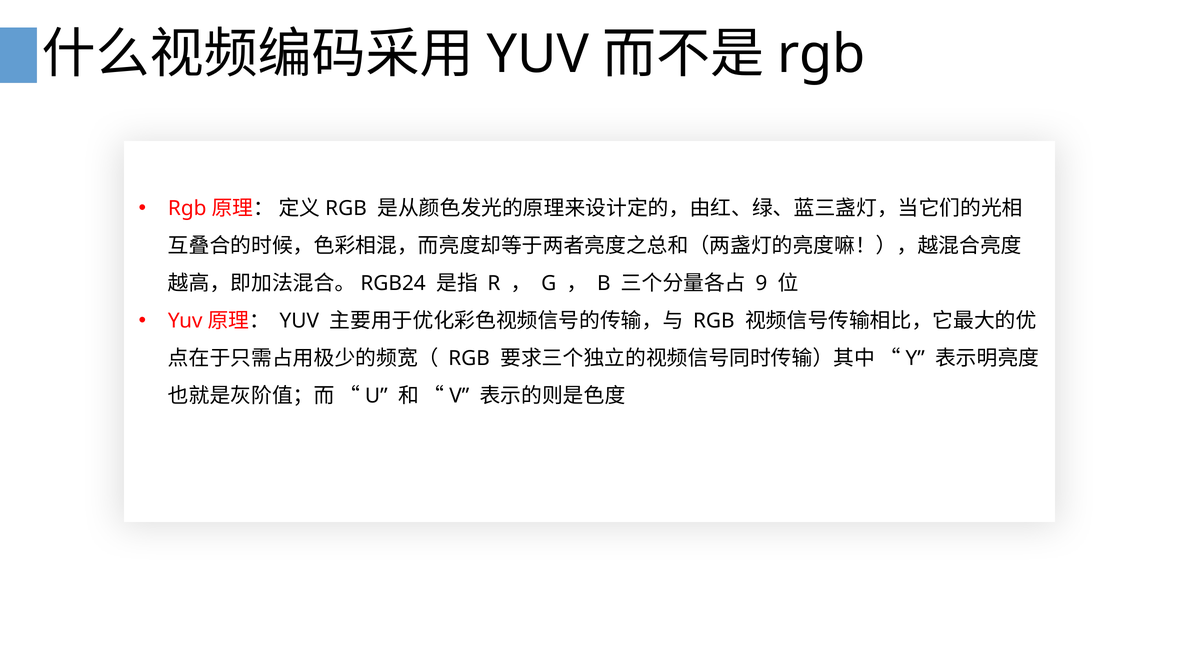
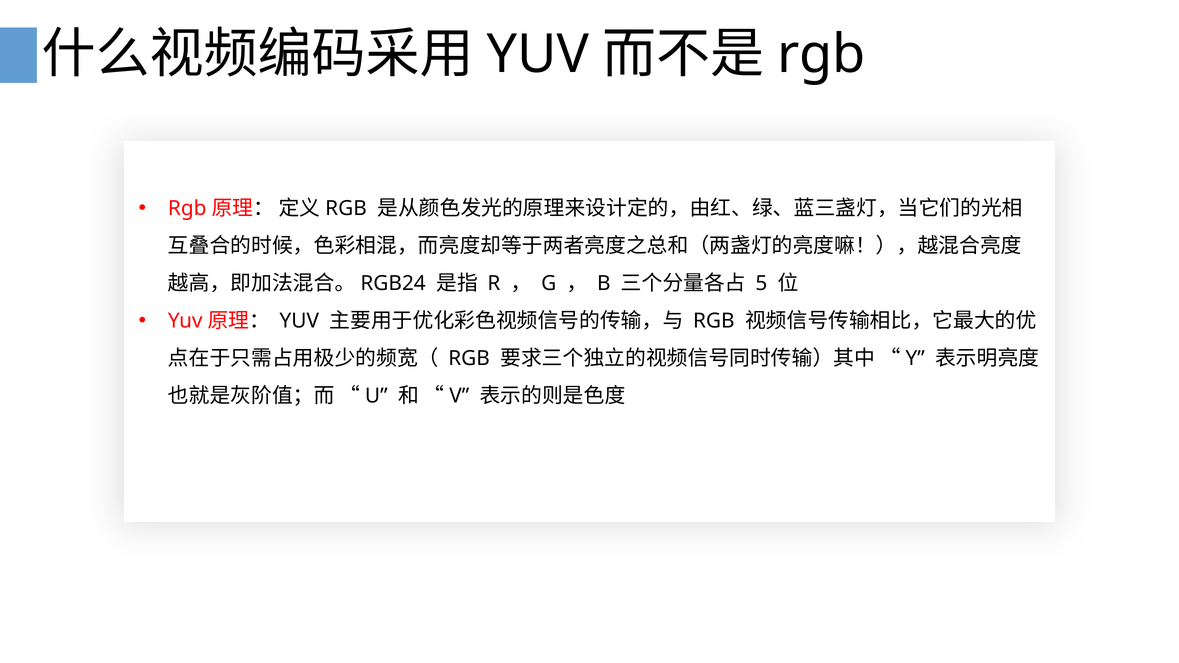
9: 9 -> 5 (761, 284)
